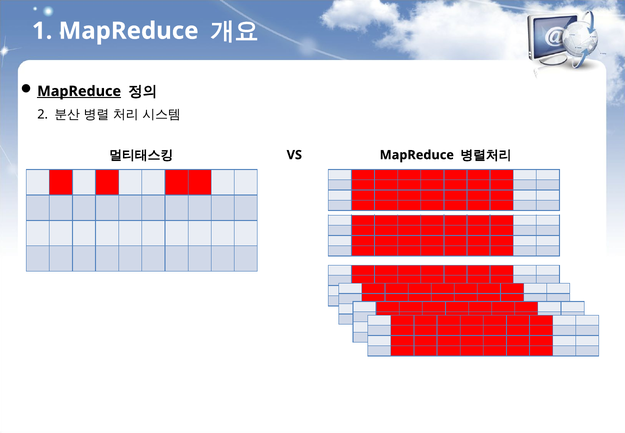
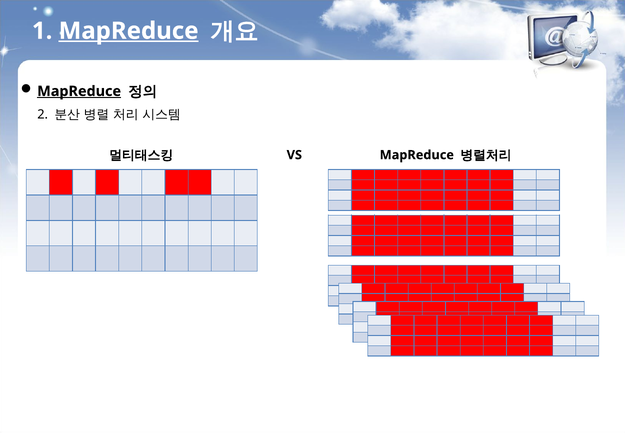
MapReduce underline: none -> present (129, 31)
